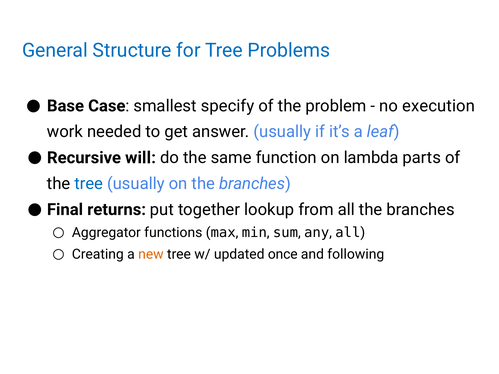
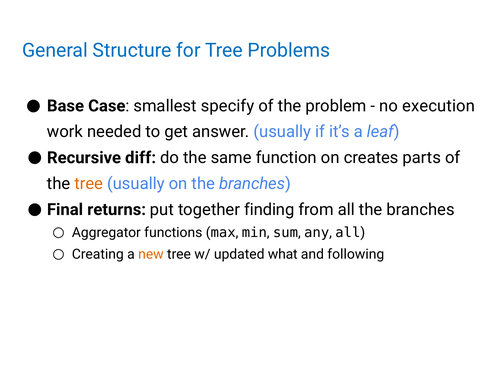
will: will -> diff (141, 158)
lambda: lambda -> creates (371, 158)
tree colour: blue -> orange (89, 184)
lookup: lookup -> finding (269, 210)
once: once -> what (283, 254)
